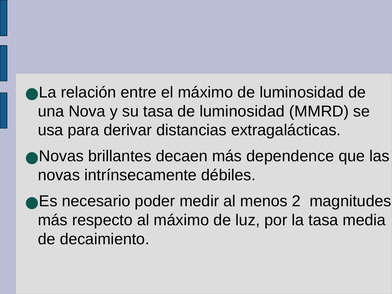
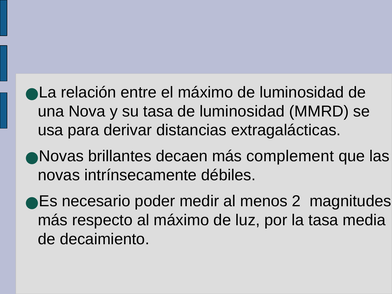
dependence: dependence -> complement (290, 156)
